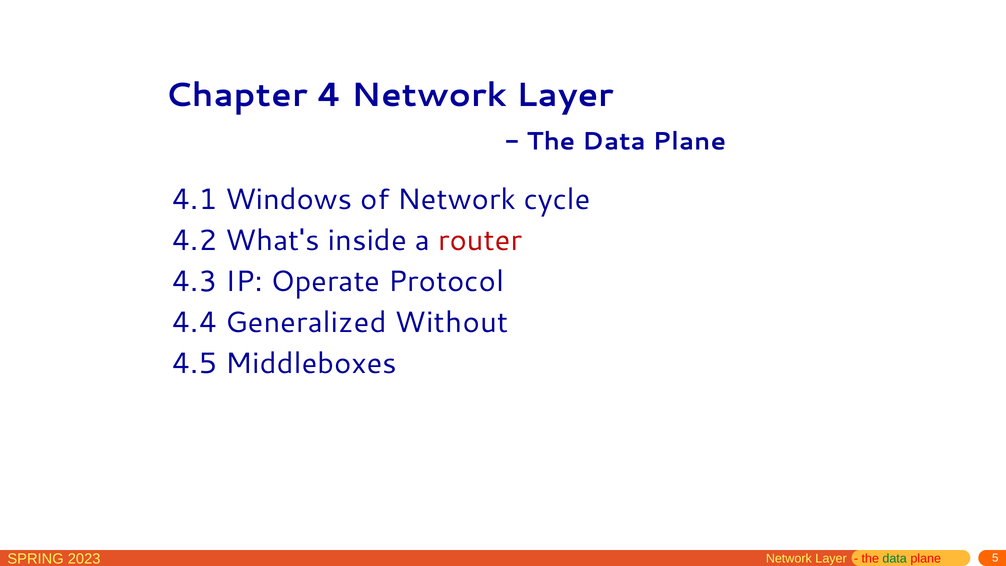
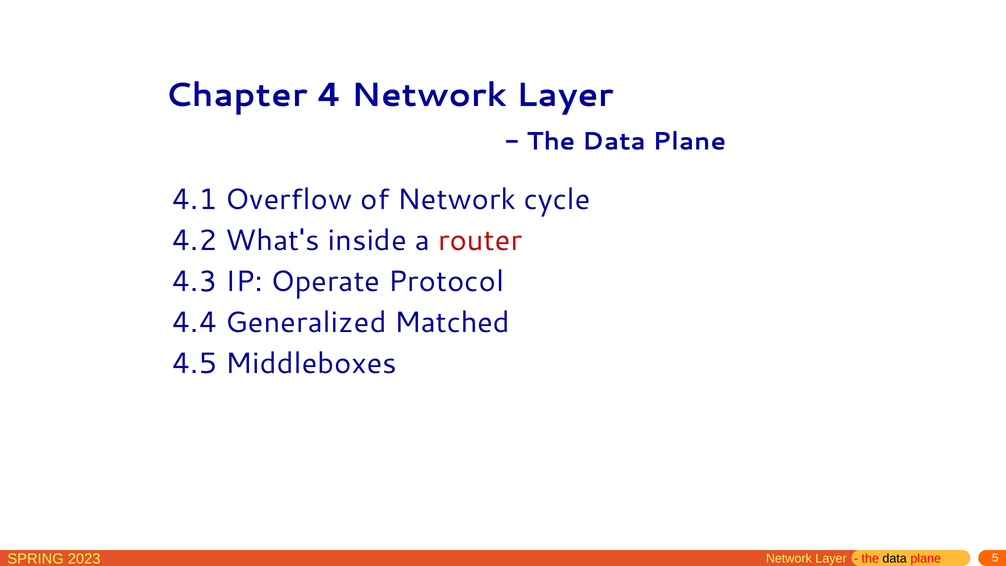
Windows: Windows -> Overflow (289, 199)
Without: Without -> Matched (452, 322)
data colour: green -> black (895, 559)
